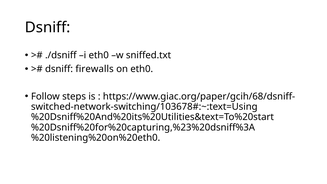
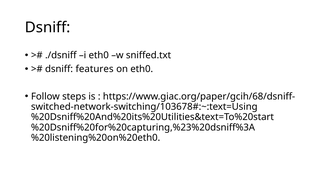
firewalls: firewalls -> features (95, 69)
